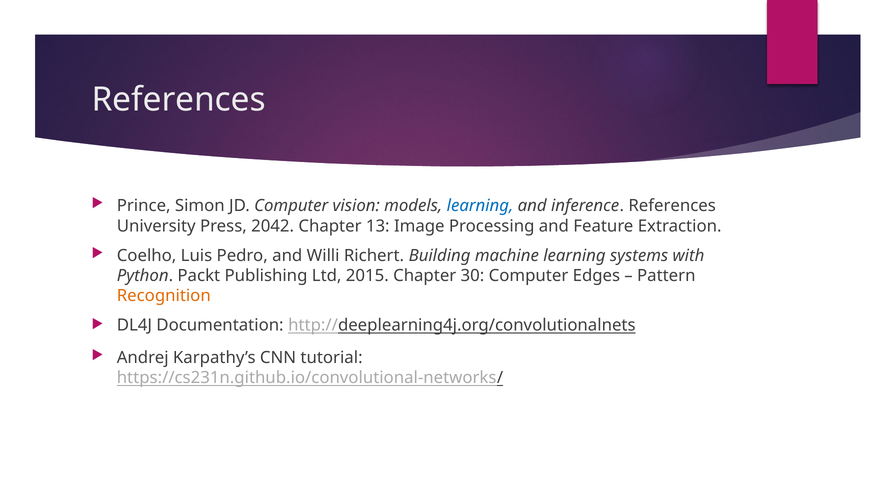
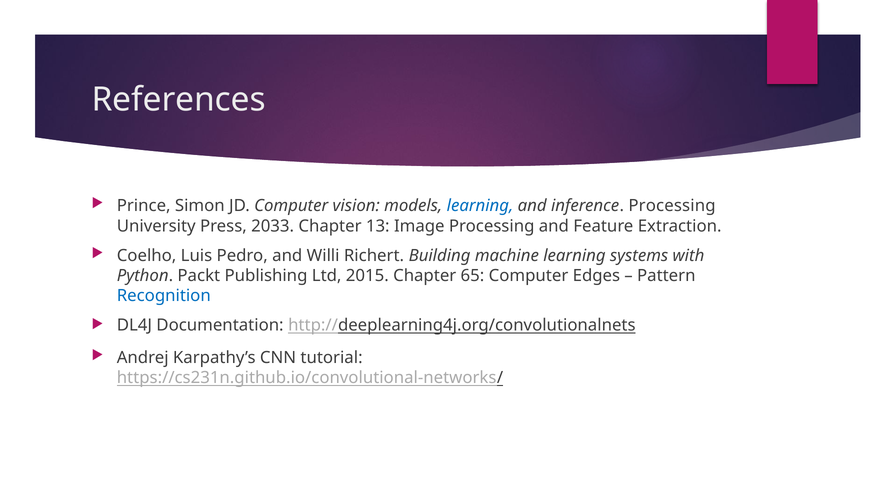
inference References: References -> Processing (672, 206)
2042: 2042 -> 2033 (273, 226)
30: 30 -> 65 (472, 276)
Recognition colour: orange -> blue (164, 296)
